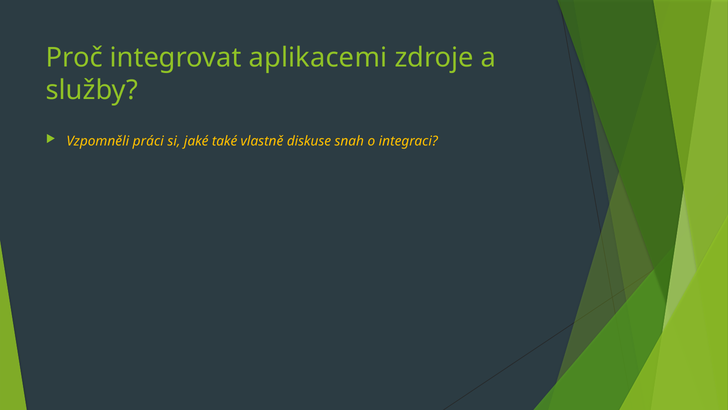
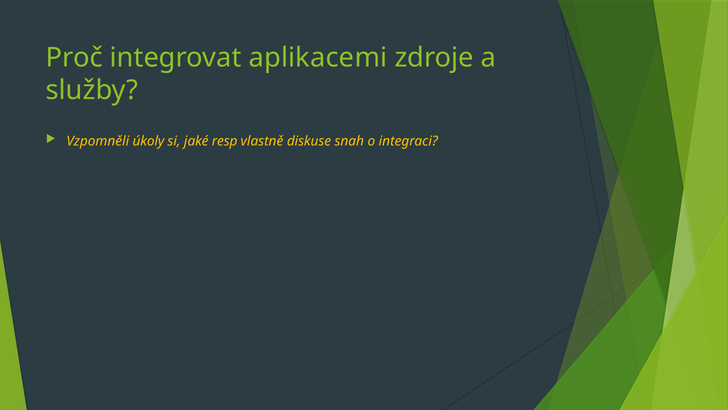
práci: práci -> úkoly (148, 141)
také: také -> resp (225, 141)
